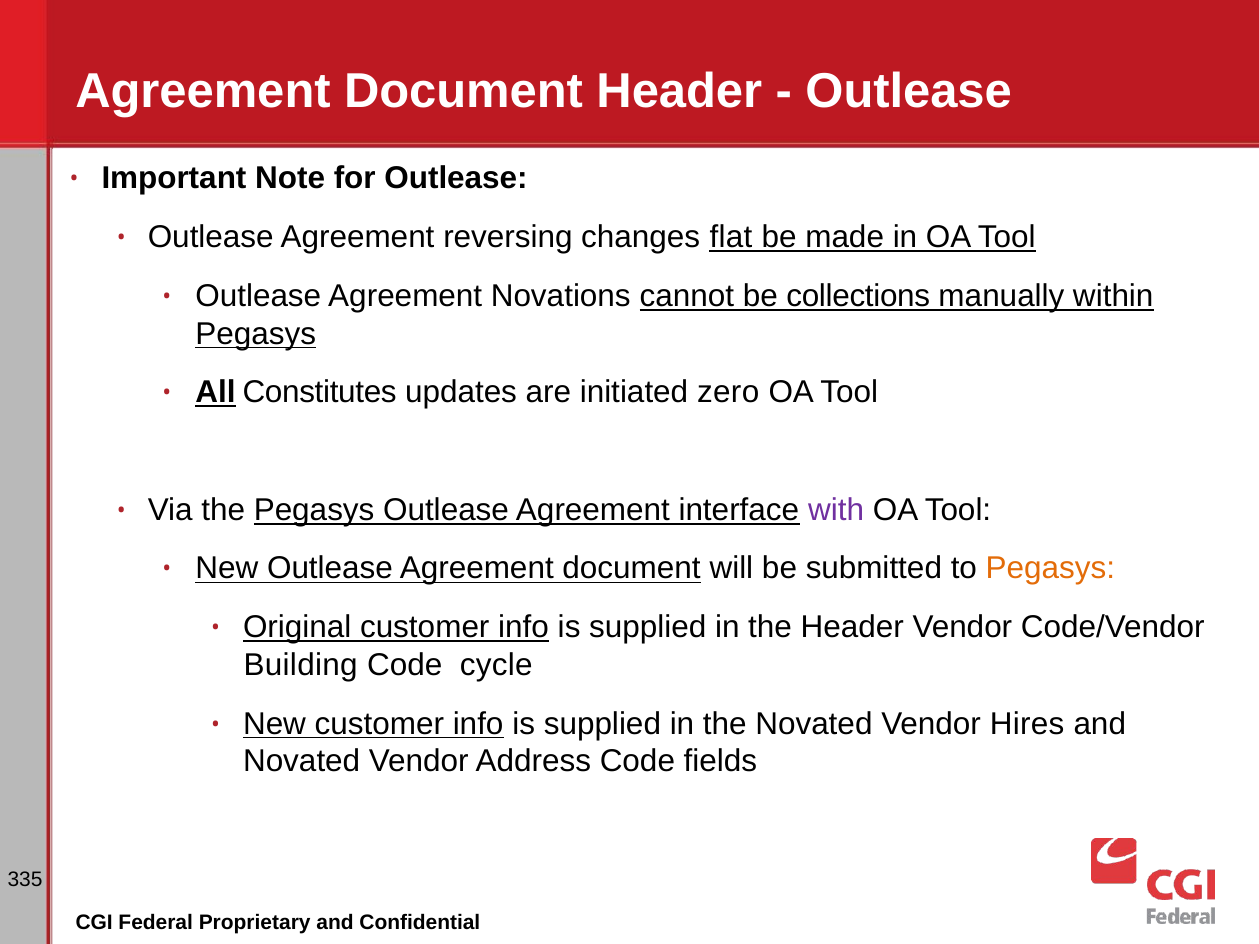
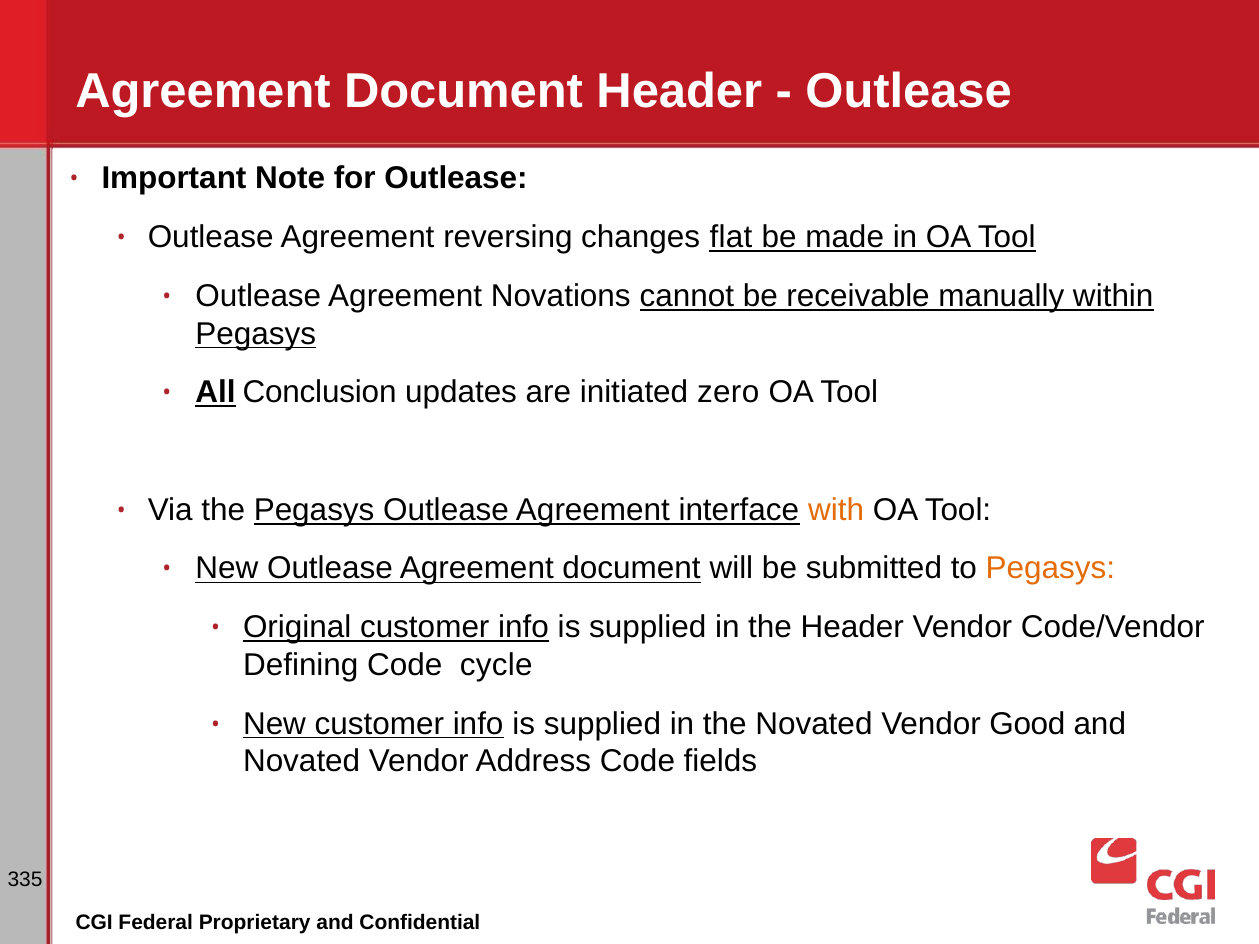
collections: collections -> receivable (858, 296)
Constitutes: Constitutes -> Conclusion (320, 392)
with colour: purple -> orange (836, 510)
Building: Building -> Defining (301, 665)
Hires: Hires -> Good (1027, 724)
